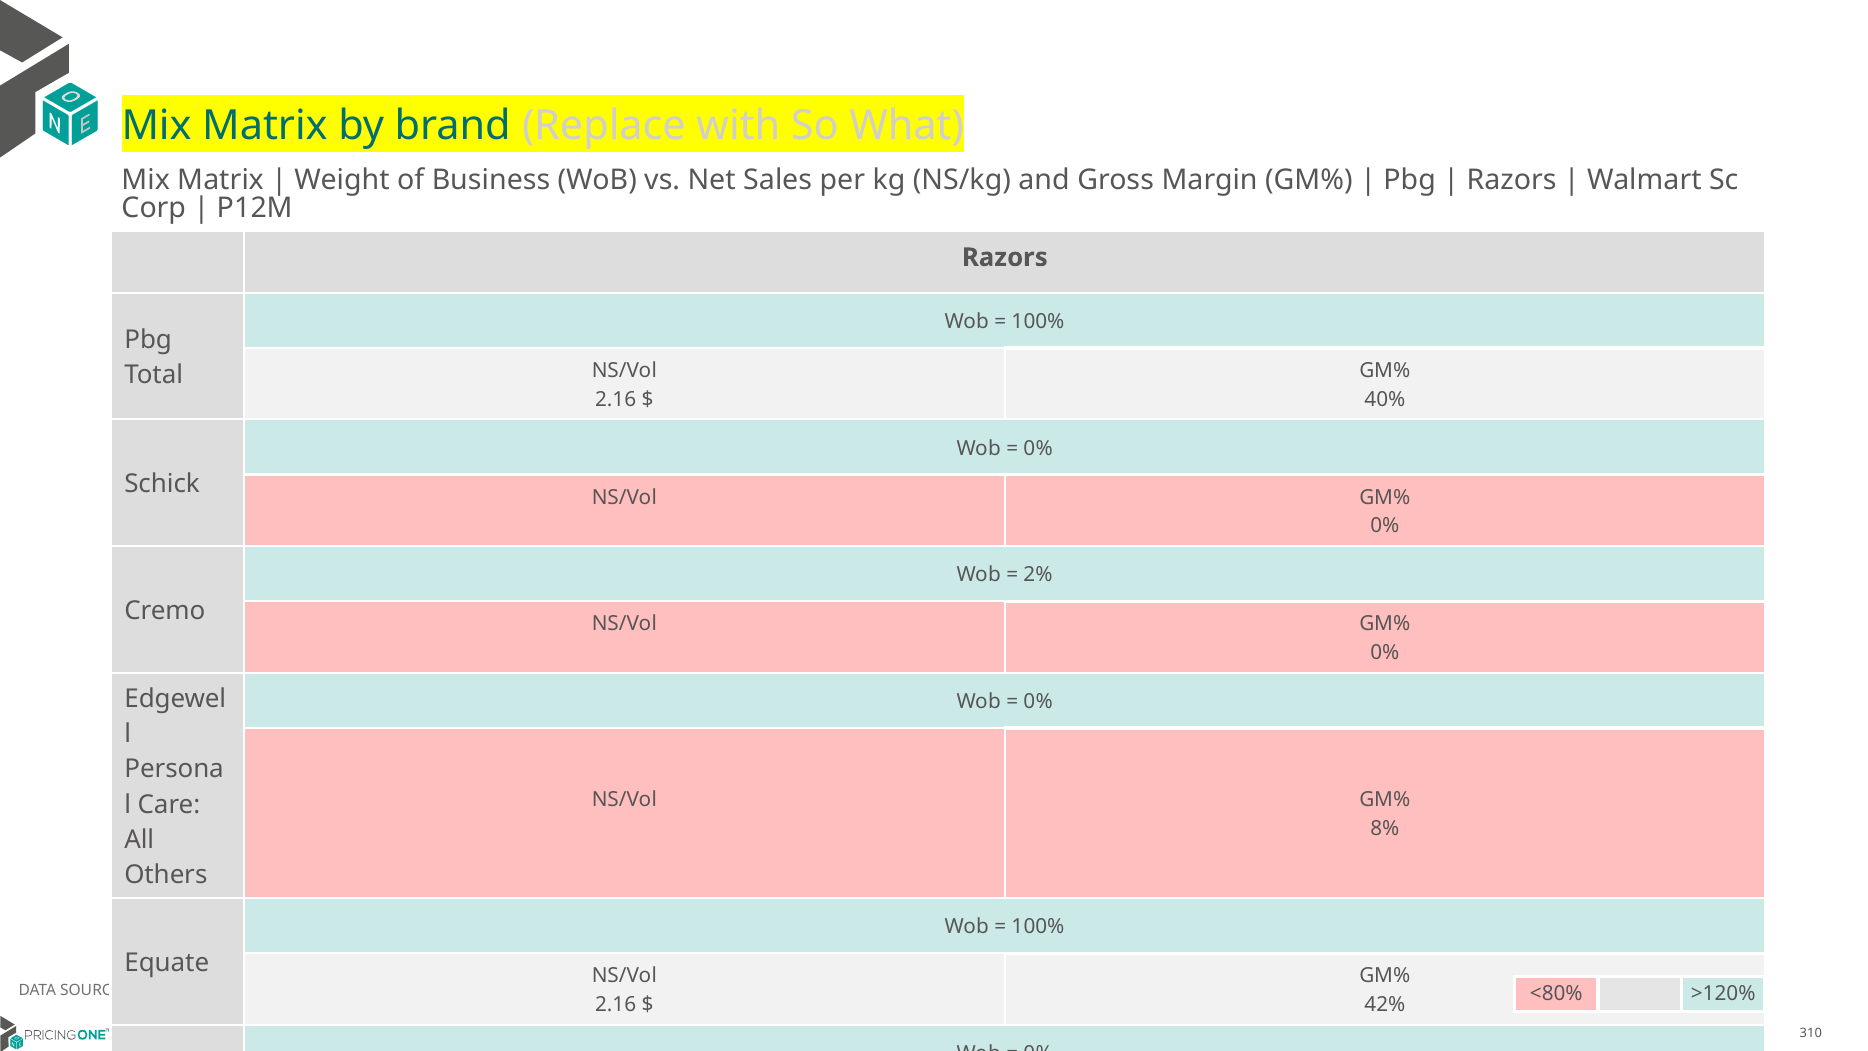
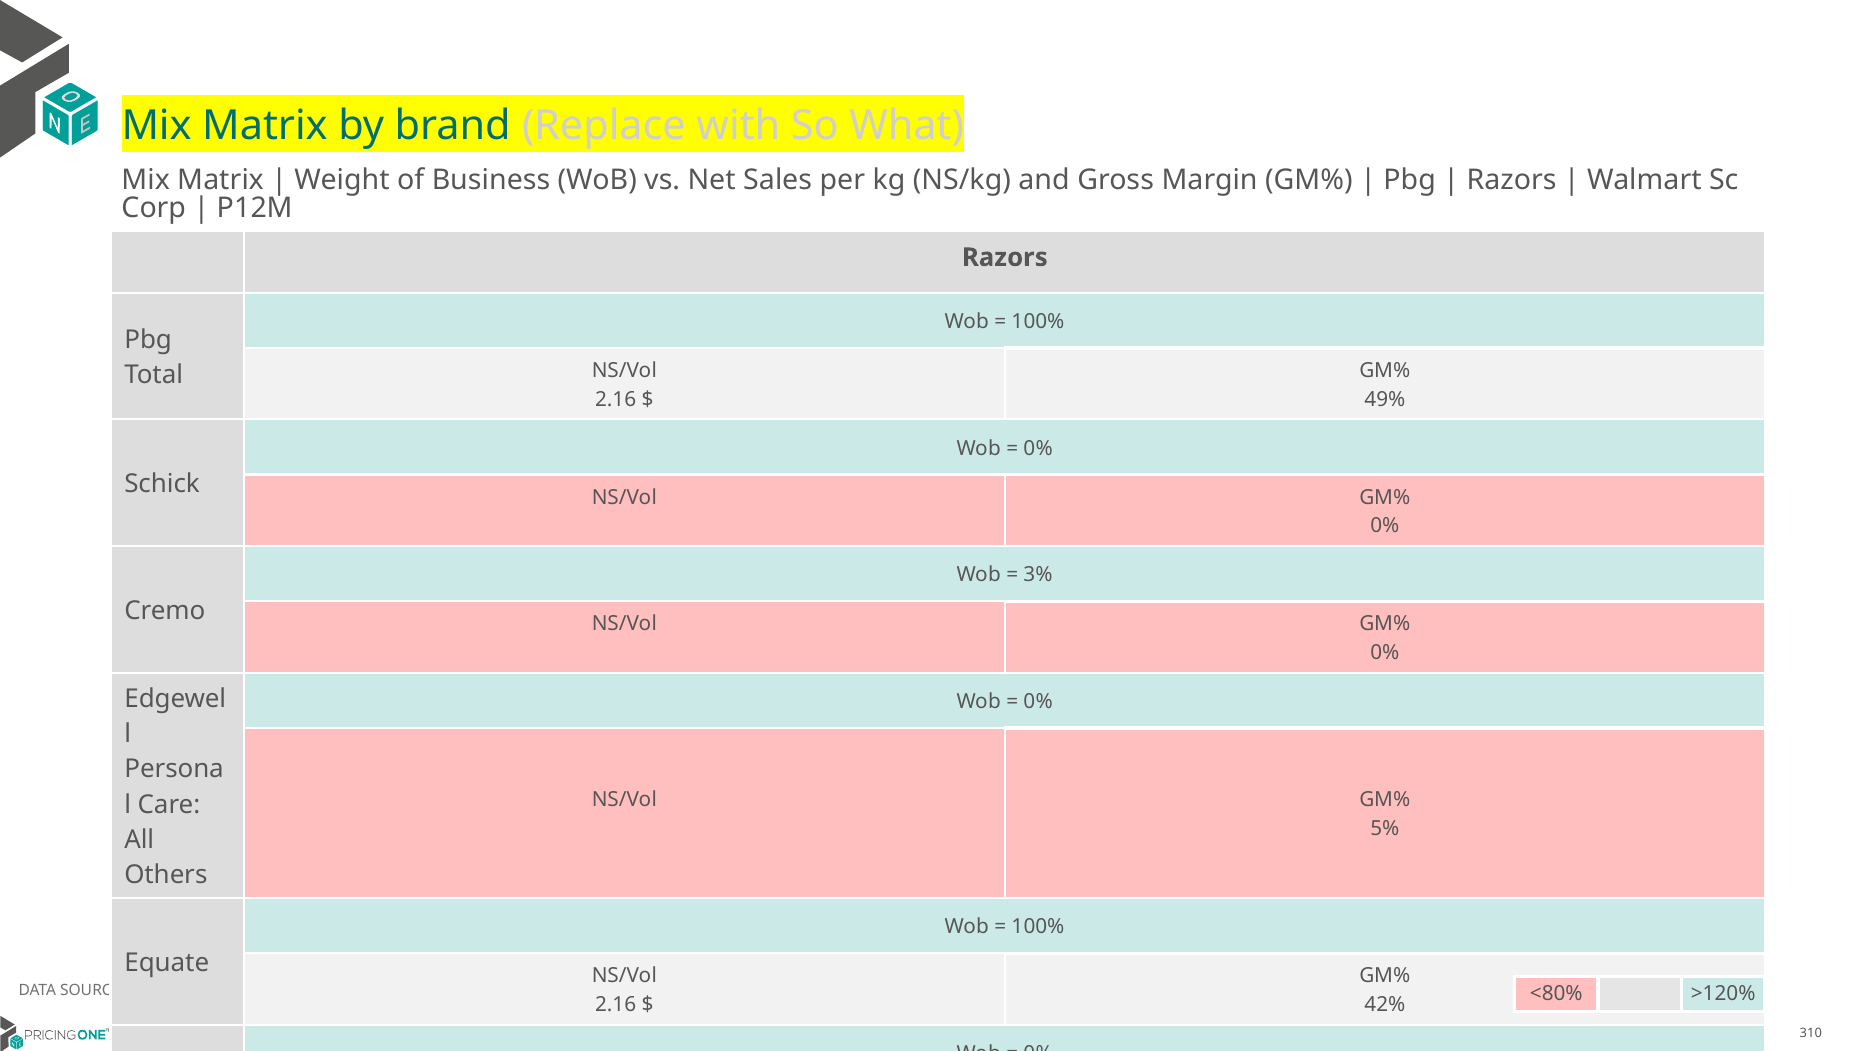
40%: 40% -> 49% (1385, 399)
2%: 2% -> 3% (1038, 575)
8%: 8% -> 5% (1385, 828)
